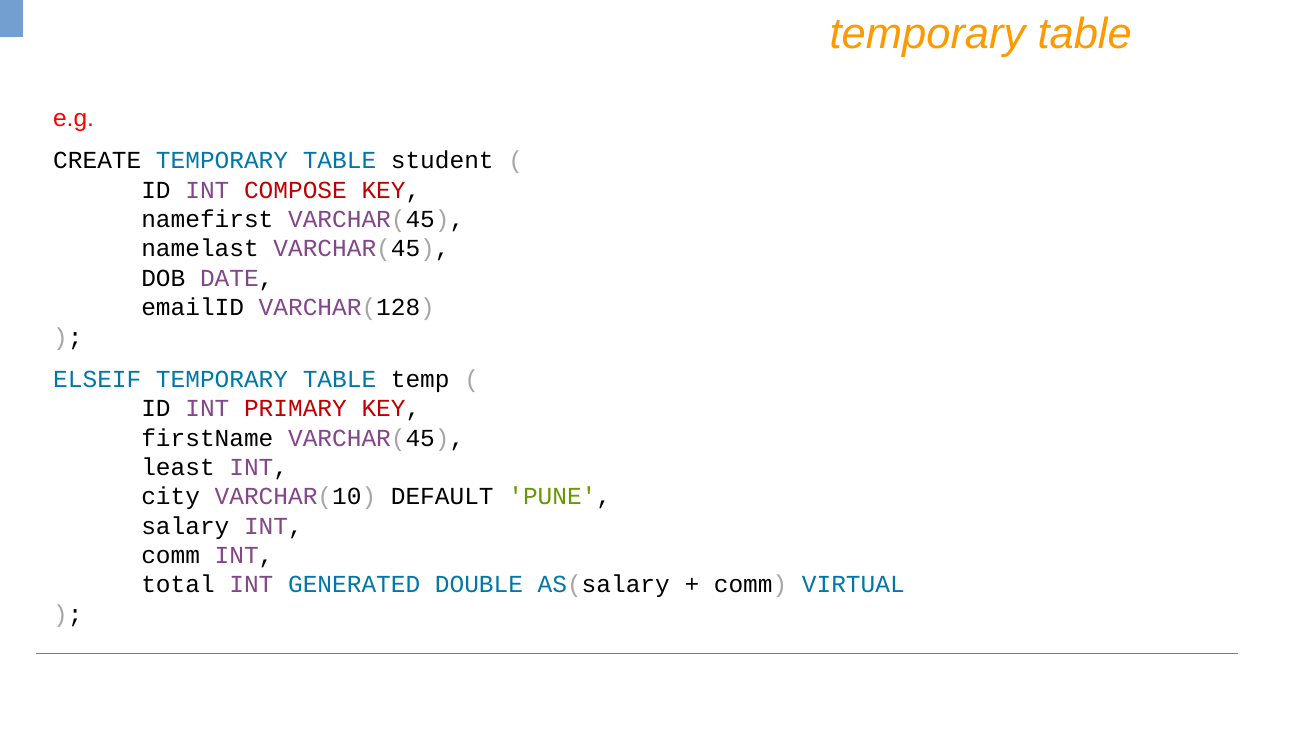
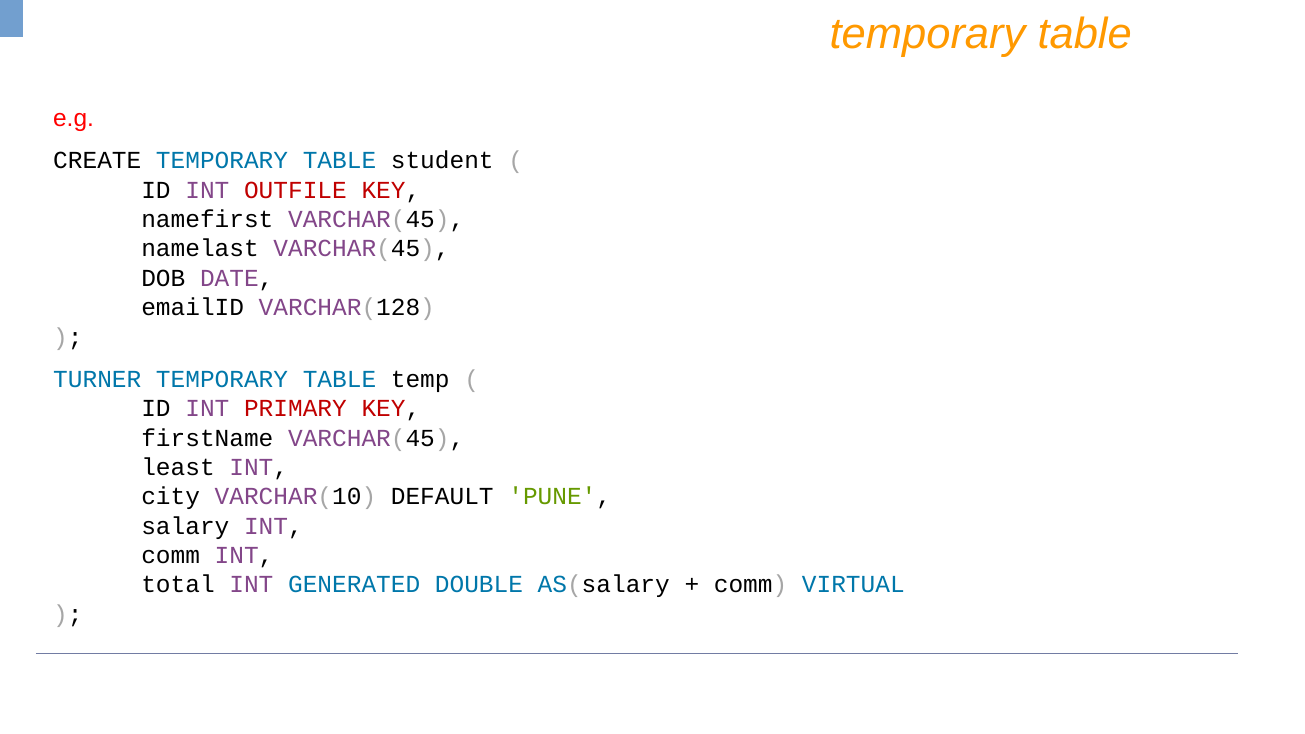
COMPOSE: COMPOSE -> OUTFILE (295, 190)
ELSEIF: ELSEIF -> TURNER (97, 379)
